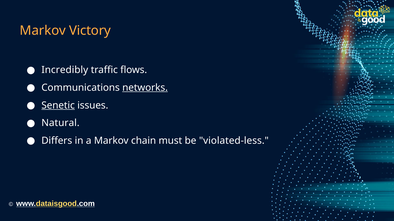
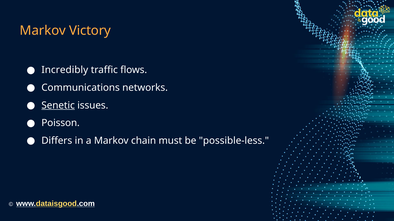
networks underline: present -> none (145, 88)
Natural: Natural -> Poisson (61, 123)
violated-less: violated-less -> possible-less (234, 141)
